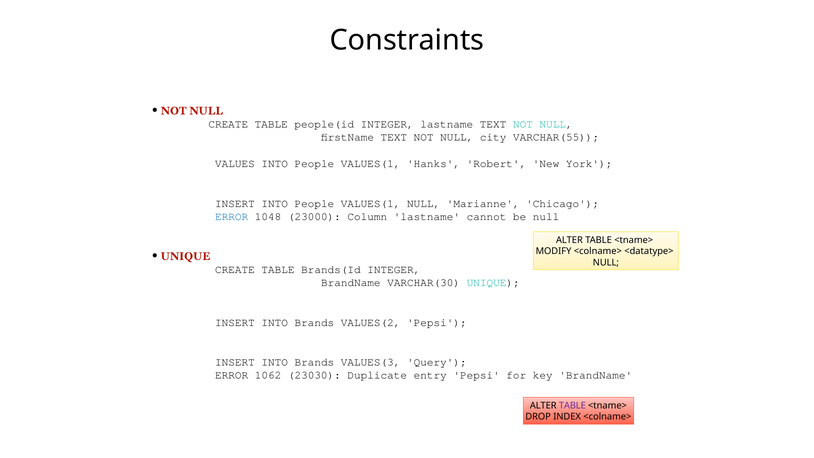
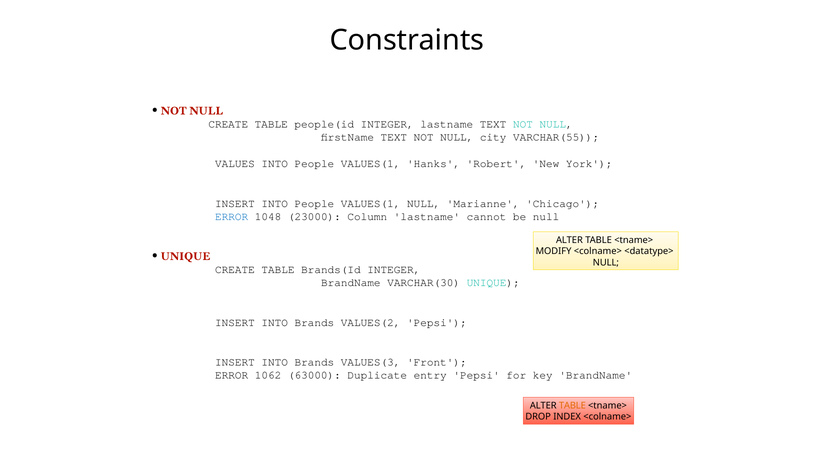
Query: Query -> Front (437, 362)
23030: 23030 -> 63000 (314, 375)
TABLE colour: purple -> orange (572, 405)
